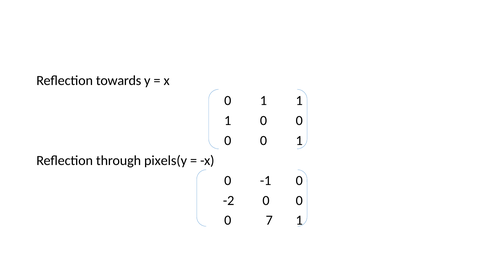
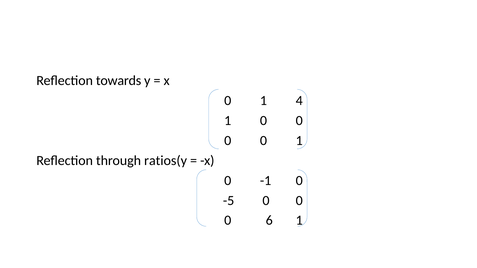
0 1 1: 1 -> 4 (299, 101)
pixels(y: pixels(y -> ratios(y (166, 161)
-2: -2 -> -5 (229, 201)
7: 7 -> 6 (269, 221)
